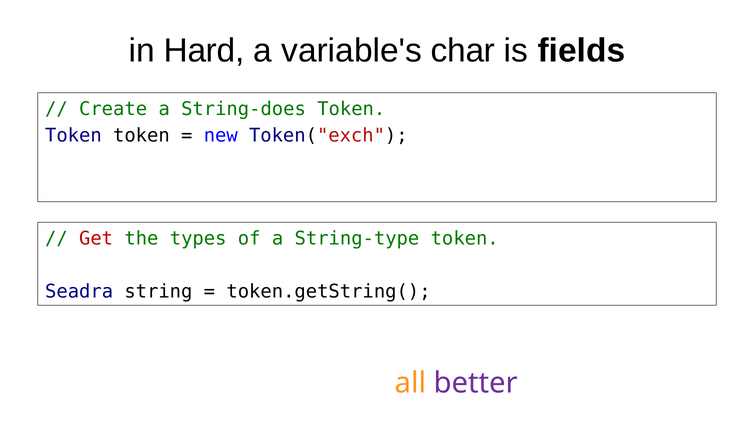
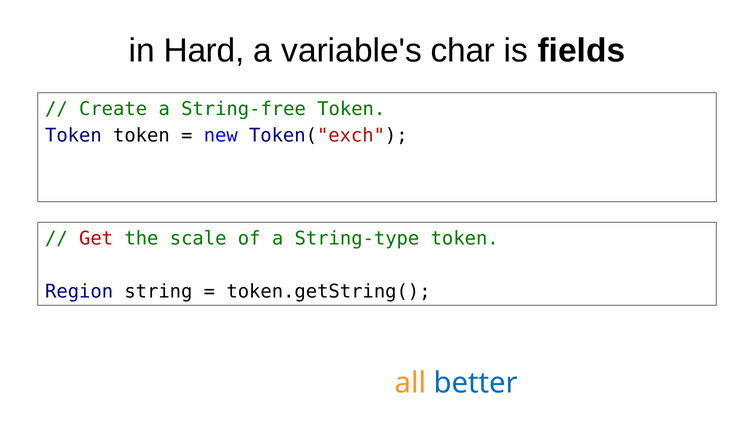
String-does: String-does -> String-free (244, 109)
types: types -> scale (198, 239)
Seadra: Seadra -> Region (79, 291)
better colour: purple -> blue (476, 383)
